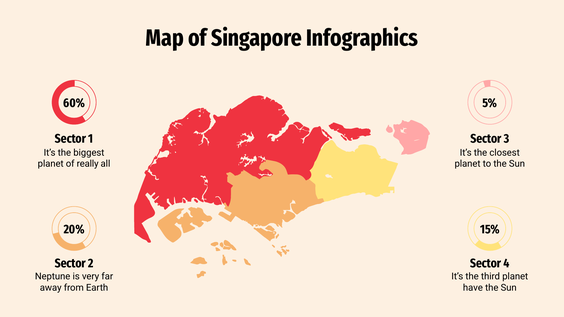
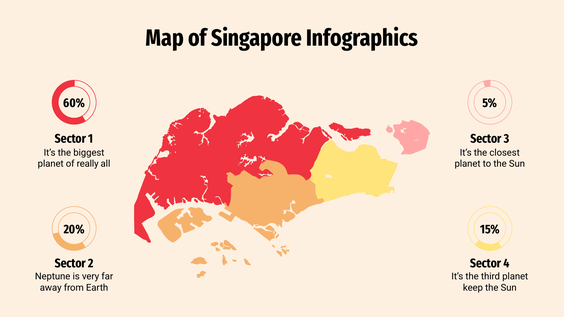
have: have -> keep (473, 288)
